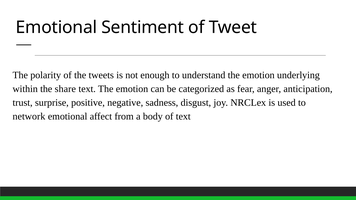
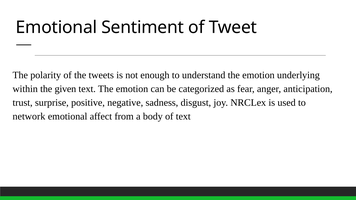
share: share -> given (65, 89)
